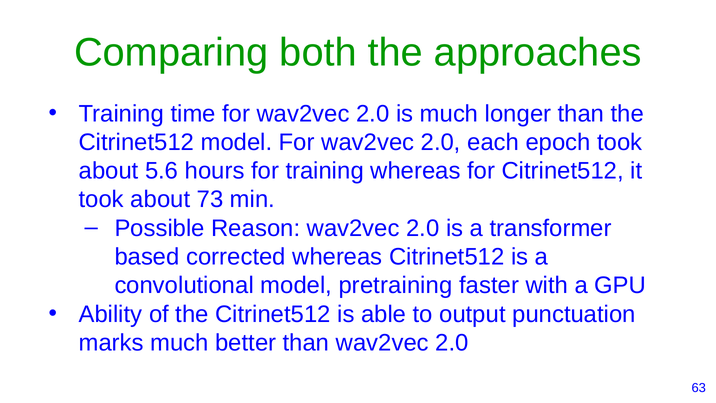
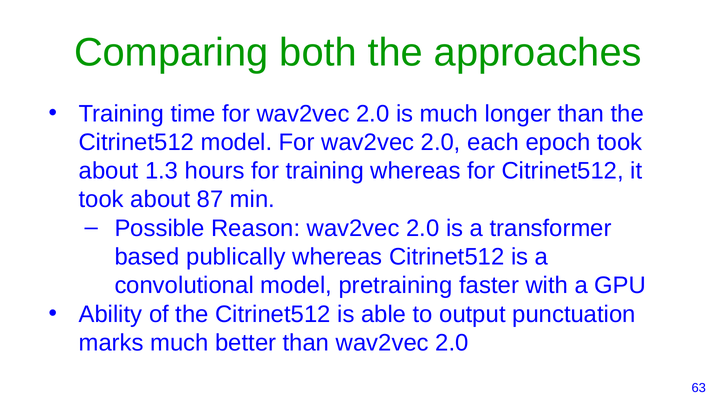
5.6: 5.6 -> 1.3 (162, 171)
73: 73 -> 87 (210, 199)
corrected: corrected -> publically (236, 257)
